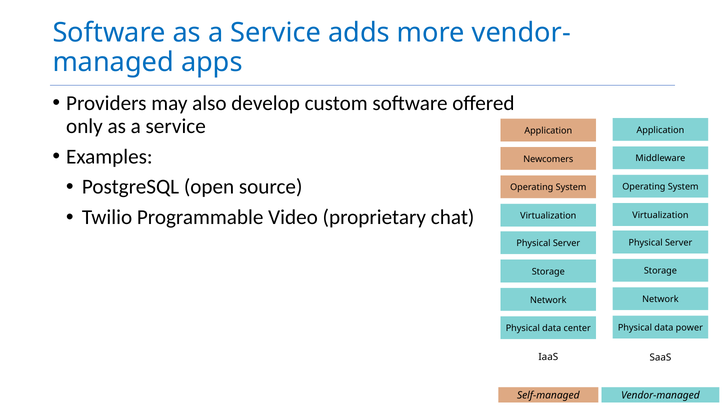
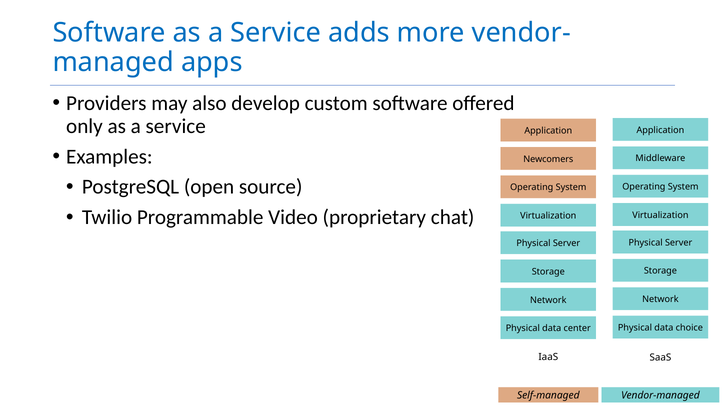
power: power -> choice (689, 328)
